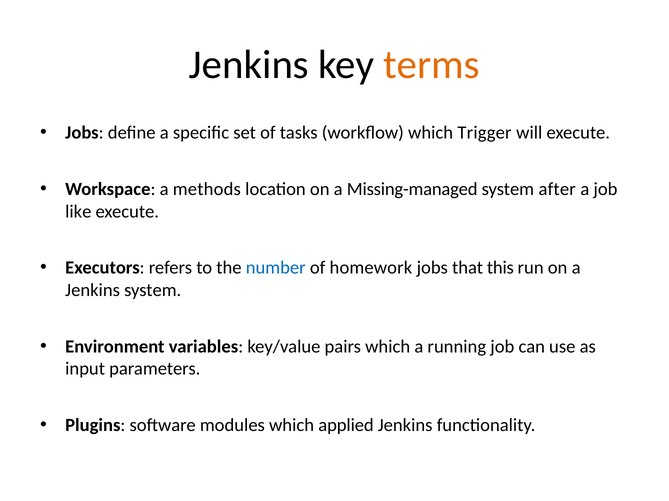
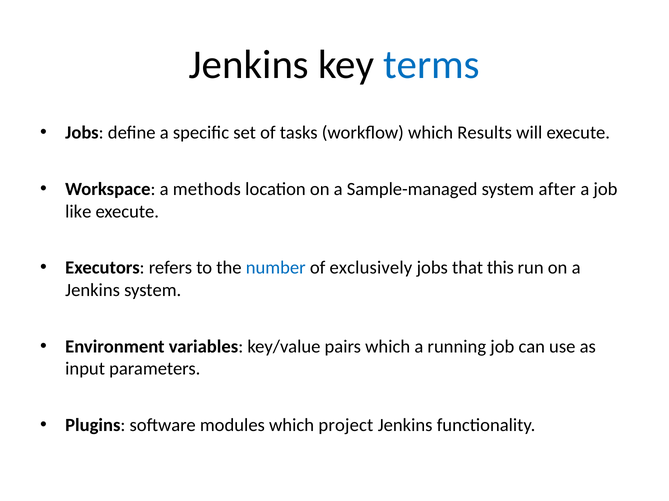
terms colour: orange -> blue (432, 65)
Trigger: Trigger -> Results (485, 133)
Missing-managed: Missing-managed -> Sample-managed (412, 189)
homework: homework -> exclusively (371, 268)
applied: applied -> project (346, 426)
